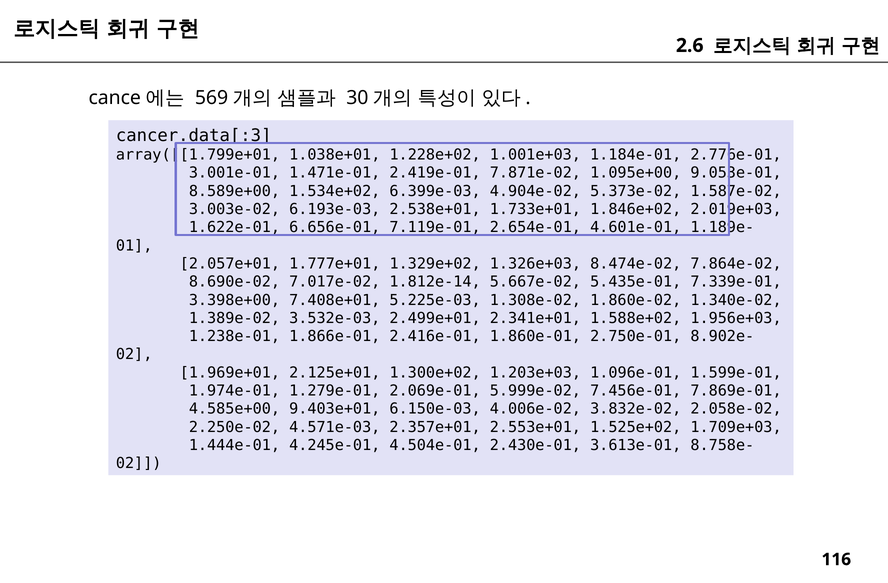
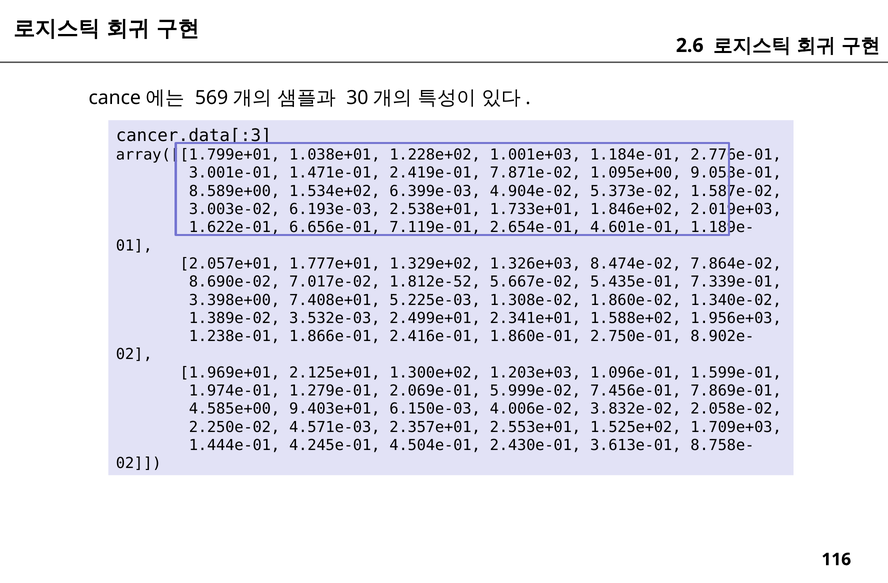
1.812e-14: 1.812e-14 -> 1.812e-52 (435, 282)
